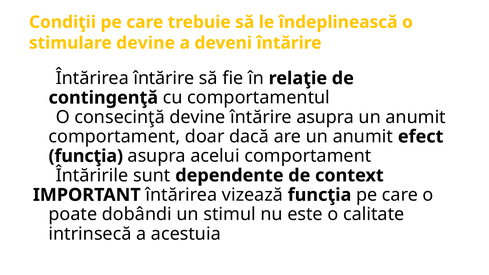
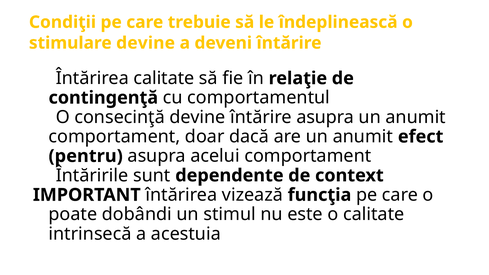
Întărirea întărire: întărire -> calitate (164, 78)
funcţia: funcţia -> pentru (86, 156)
